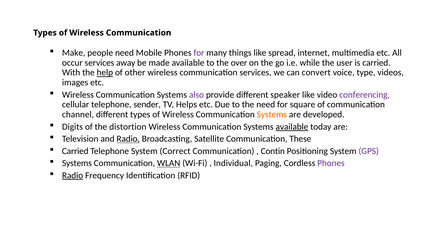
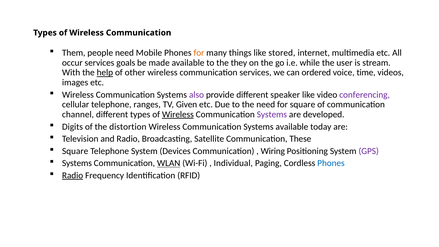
Make: Make -> Them (74, 53)
for colour: purple -> orange (199, 53)
spread: spread -> stored (282, 53)
away: away -> goals (126, 63)
over: over -> they (239, 63)
is carried: carried -> stream (376, 63)
convert: convert -> ordered (316, 73)
type: type -> time (366, 73)
sender: sender -> ranges (147, 105)
Helps: Helps -> Given (187, 105)
Wireless underline: none -> present (178, 114)
Systems colour: orange -> purple (272, 114)
available underline: present -> none (292, 127)
Radio underline: present -> none (128, 139)
Carried: Carried -> Square (75, 151)
Correct: Correct -> Devices (175, 151)
Contin: Contin -> Wiring (273, 151)
Phones colour: purple -> blue (331, 163)
